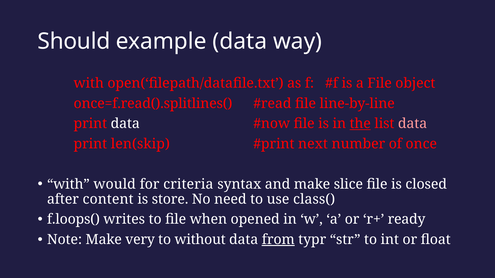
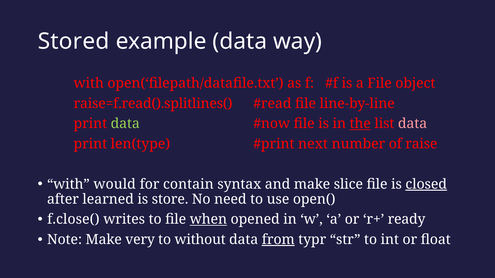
Should: Should -> Stored (74, 42)
once=f.read().splitlines(: once=f.read().splitlines( -> raise=f.read().splitlines( (153, 104)
data colour: white -> light green (125, 124)
len(skip: len(skip -> len(type (140, 144)
once: once -> raise (421, 144)
criteria: criteria -> contain (188, 184)
closed underline: none -> present (426, 184)
content: content -> learned (108, 200)
class(: class( -> open( (314, 200)
f.loops(: f.loops( -> f.close( (73, 220)
when underline: none -> present (208, 220)
